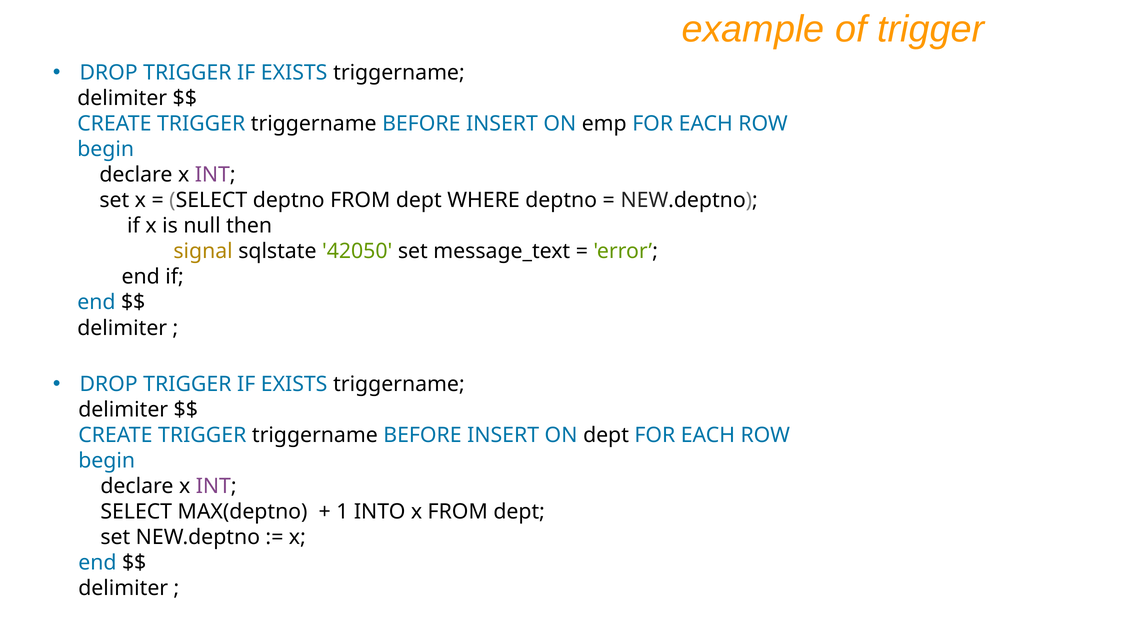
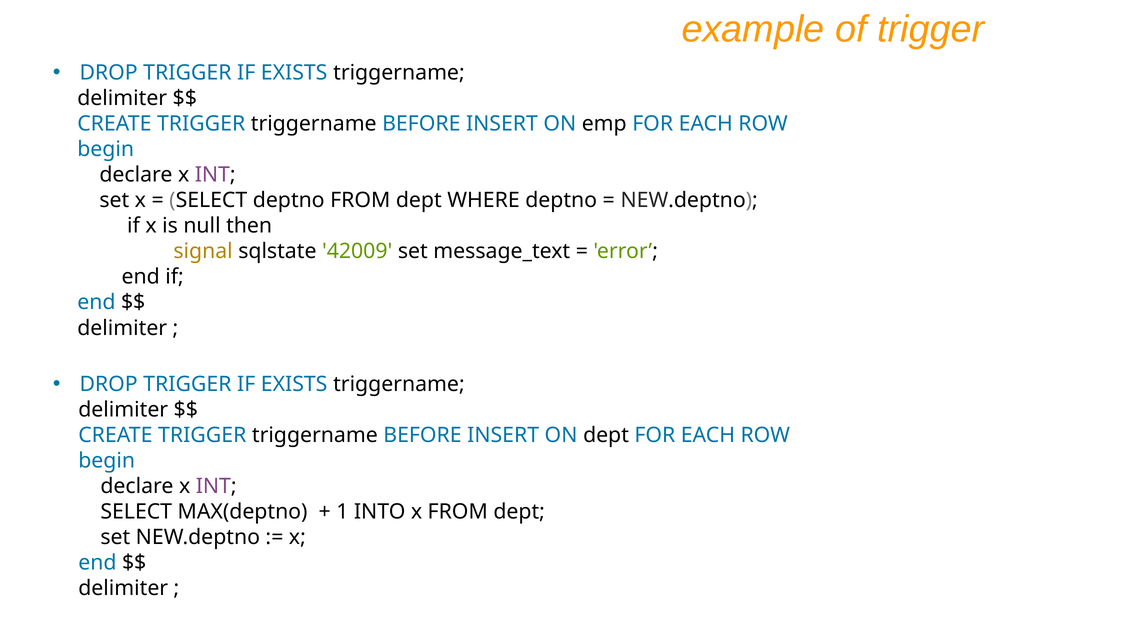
42050: 42050 -> 42009 (357, 252)
